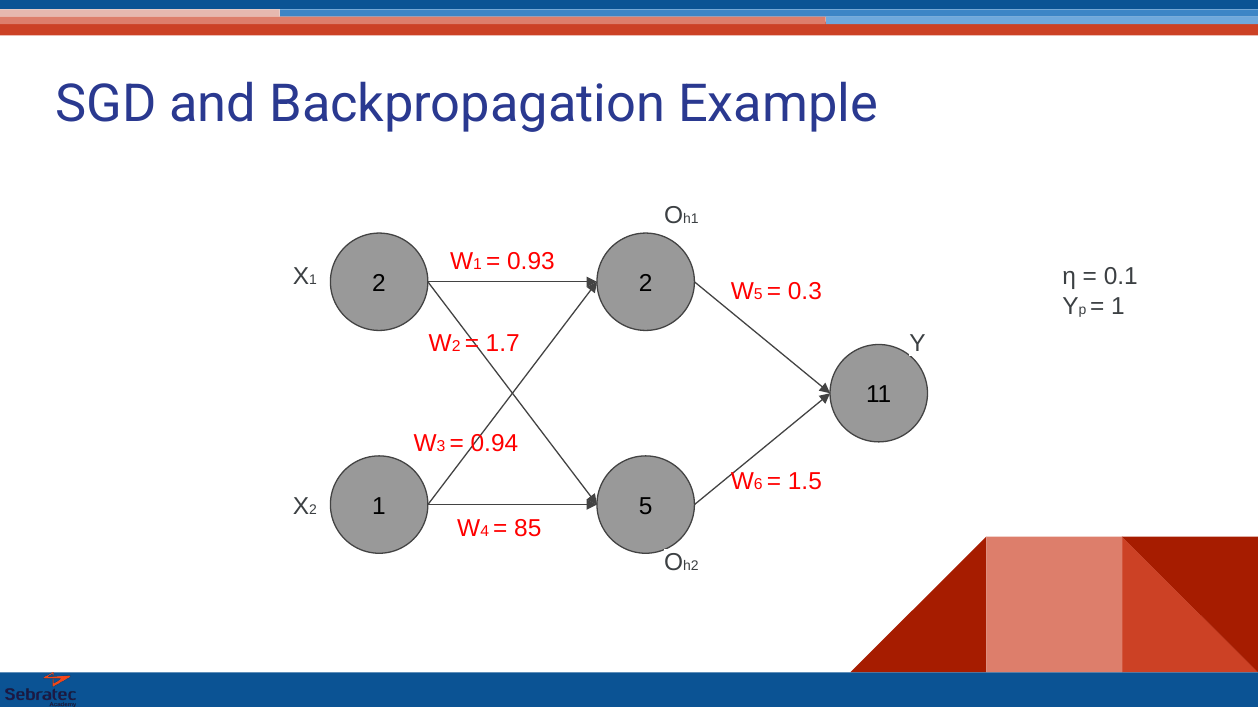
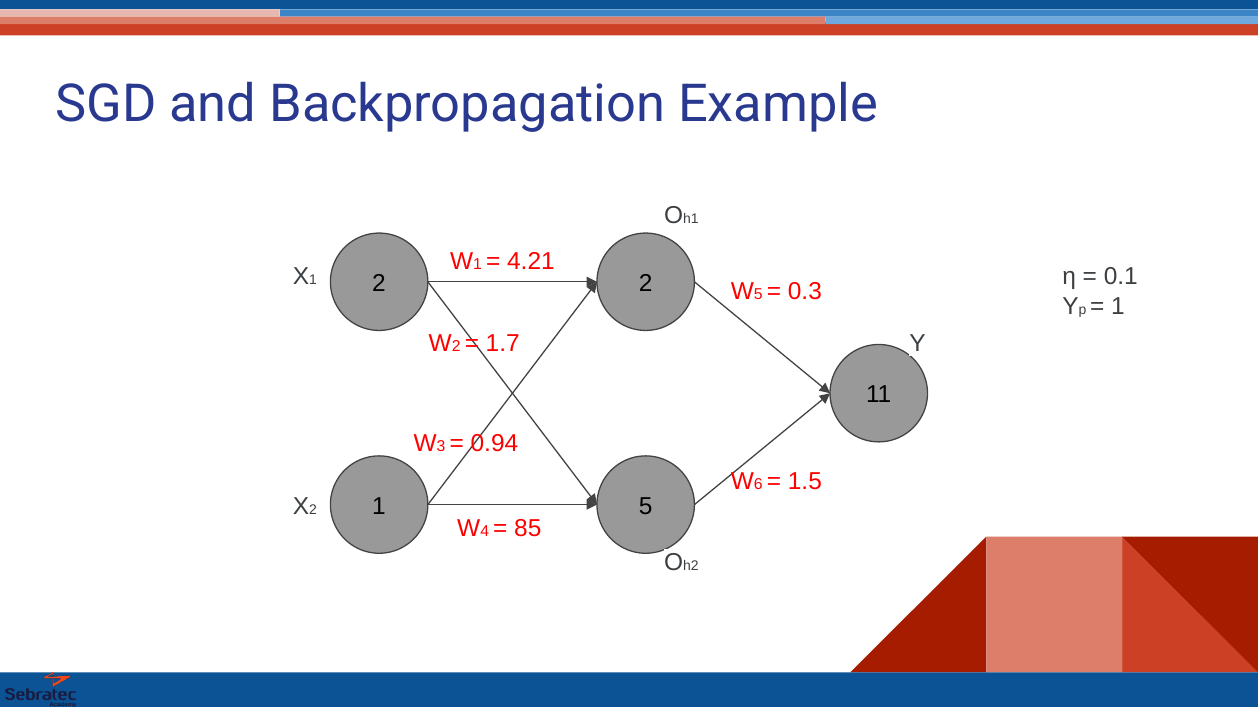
0.93: 0.93 -> 4.21 (531, 262)
